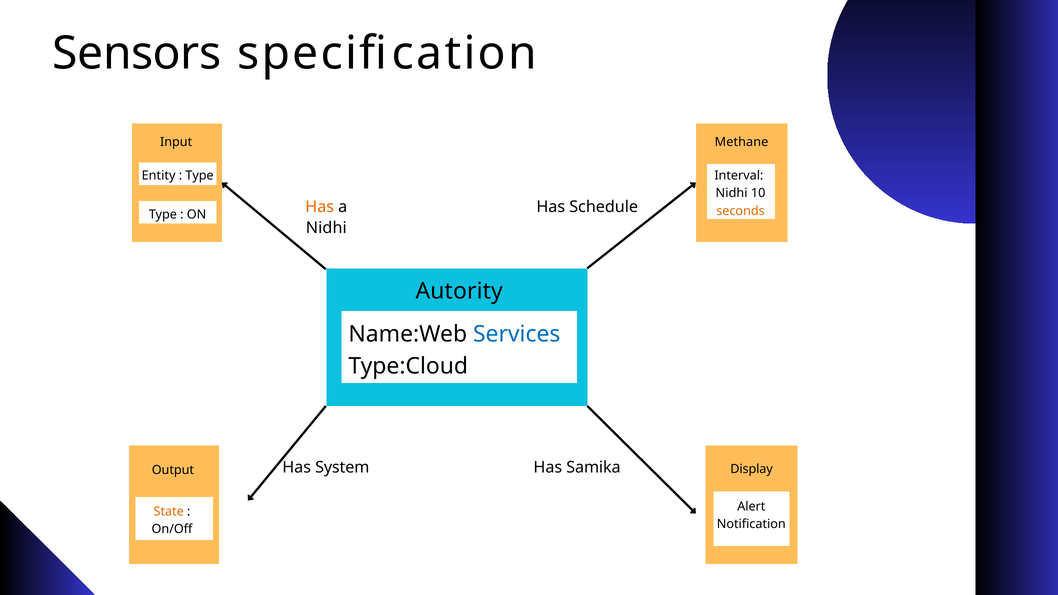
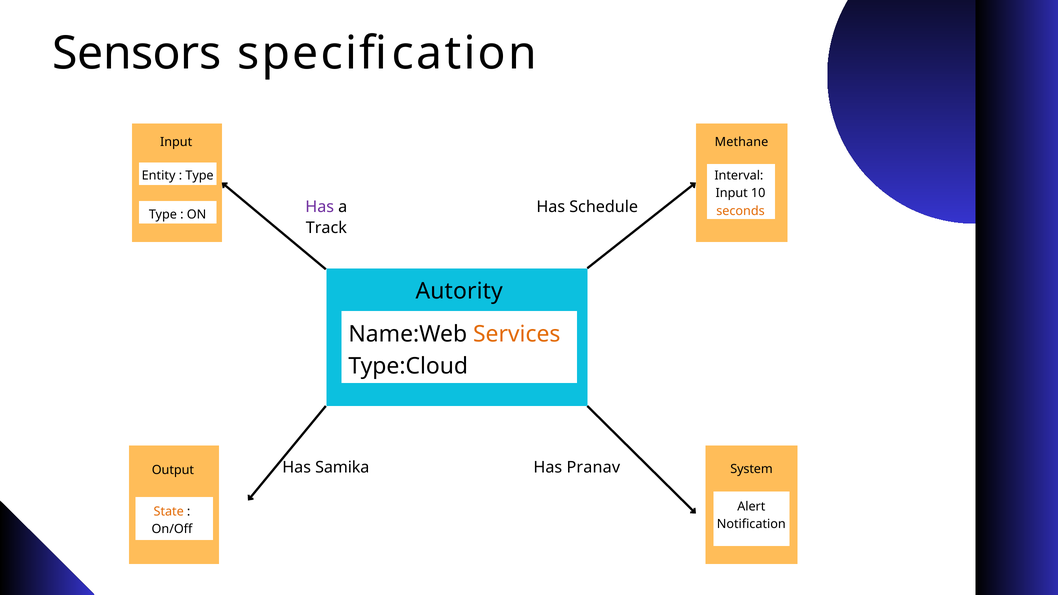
Nidhi: Nidhi -> Input (732, 193)
Has colour: orange -> purple (320, 207)
Nidhi: Nidhi -> Track (326, 228)
Services colour: blue -> orange (517, 334)
System: System -> Samika (342, 467)
Samika: Samika -> Pranav (593, 467)
Display: Display -> System (752, 469)
